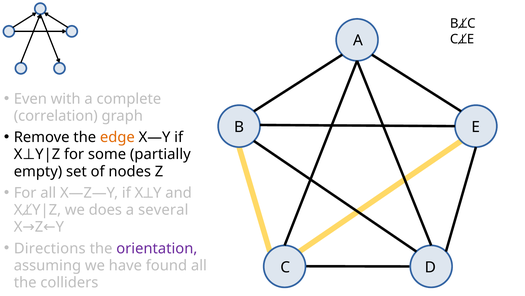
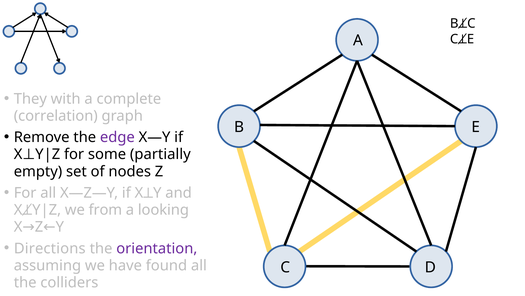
Even: Even -> They (30, 99)
edge colour: orange -> purple (117, 137)
does: does -> from (105, 210)
several: several -> looking (163, 210)
